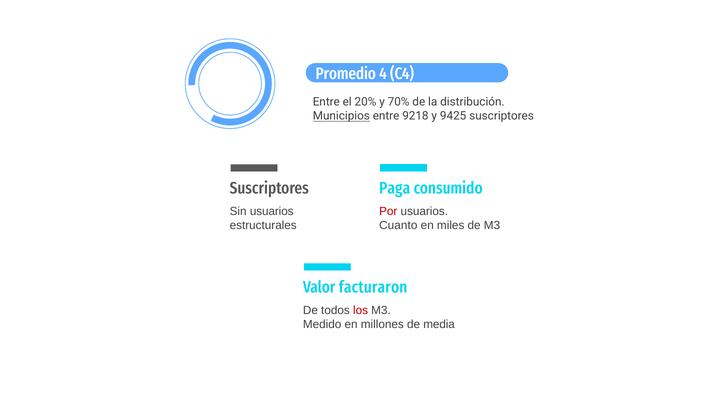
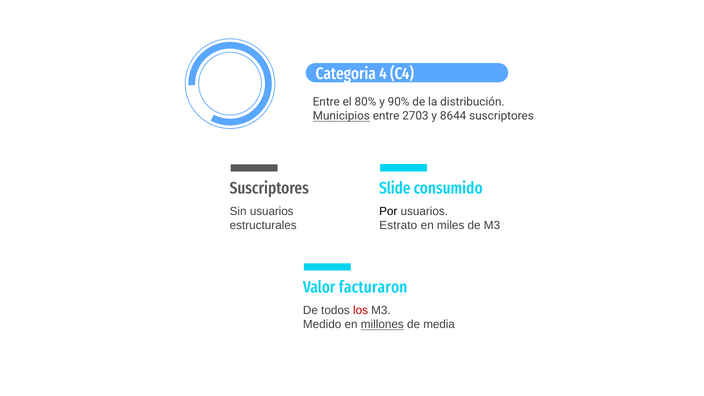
Promedio: Promedio -> Categoria (346, 74)
20%: 20% -> 80% (365, 102)
70%: 70% -> 90% (399, 102)
9218: 9218 -> 2703 (415, 116)
9425: 9425 -> 8644 (453, 116)
Paga: Paga -> Slide (395, 188)
Por colour: red -> black (388, 211)
Cuanto: Cuanto -> Estrato (398, 226)
millones underline: none -> present (382, 325)
